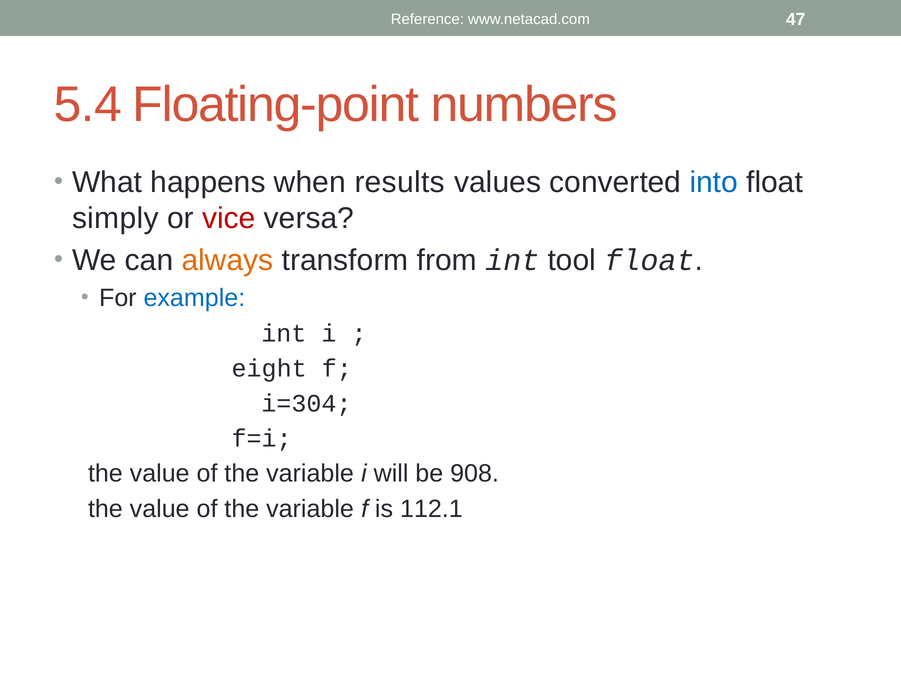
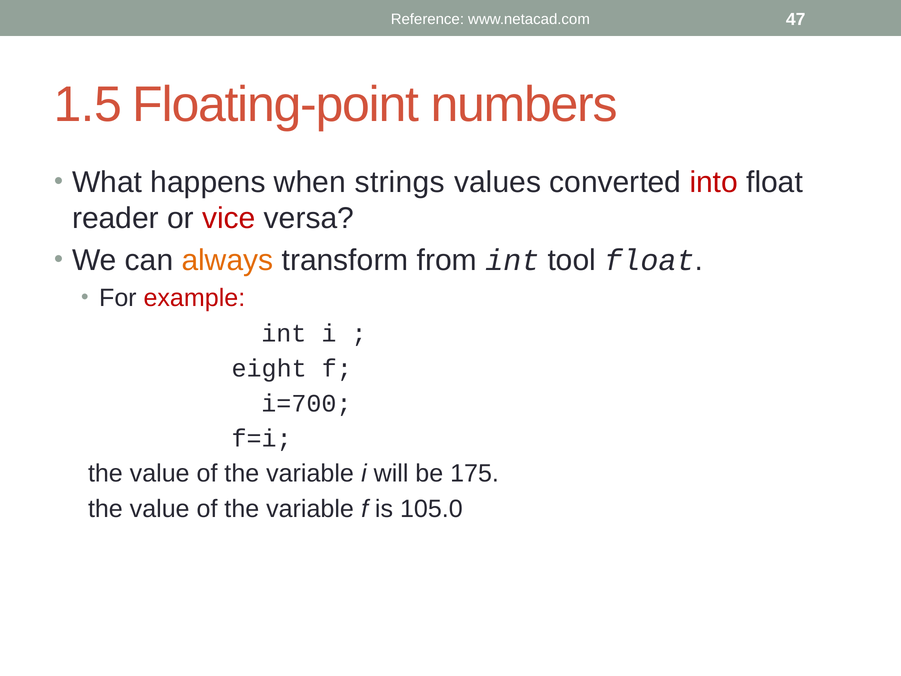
5.4: 5.4 -> 1.5 (88, 105)
results: results -> strings (400, 182)
into colour: blue -> red (714, 182)
simply: simply -> reader (115, 218)
example colour: blue -> red (194, 298)
i=304: i=304 -> i=700 (306, 403)
908: 908 -> 175 (475, 474)
112.1: 112.1 -> 105.0 (431, 509)
